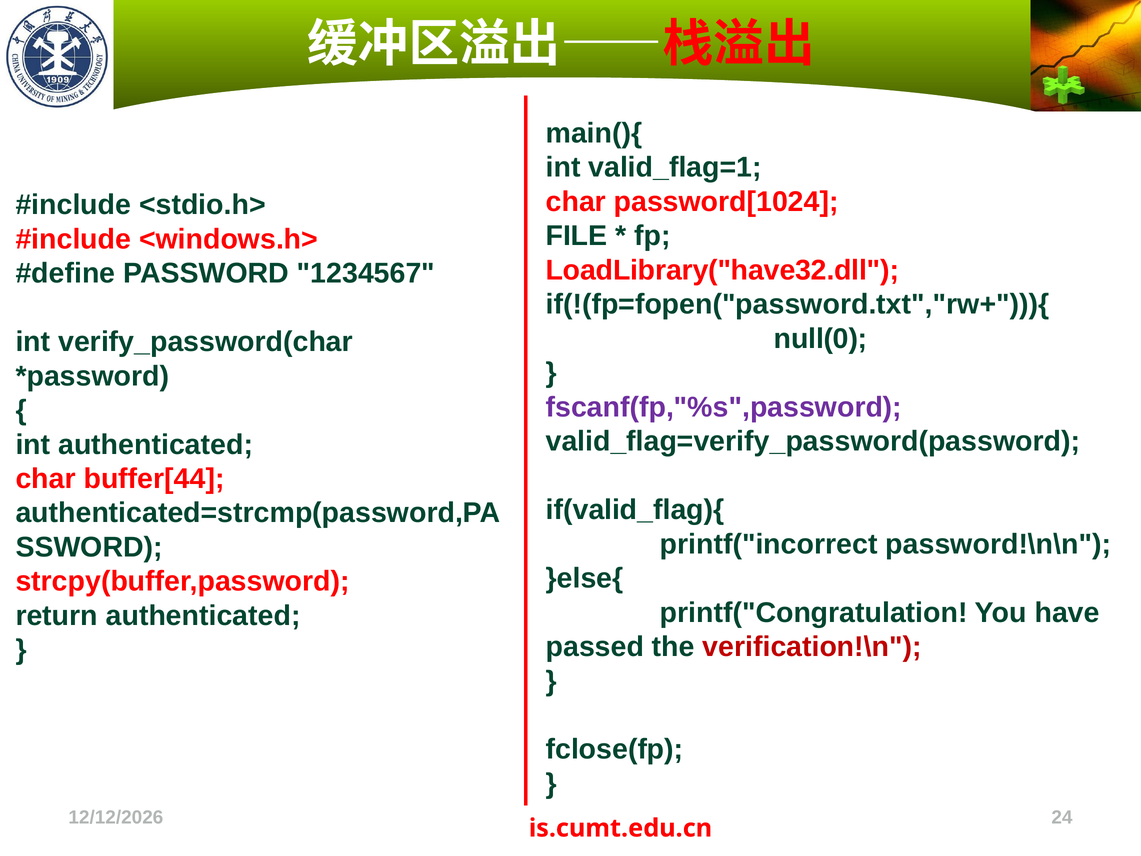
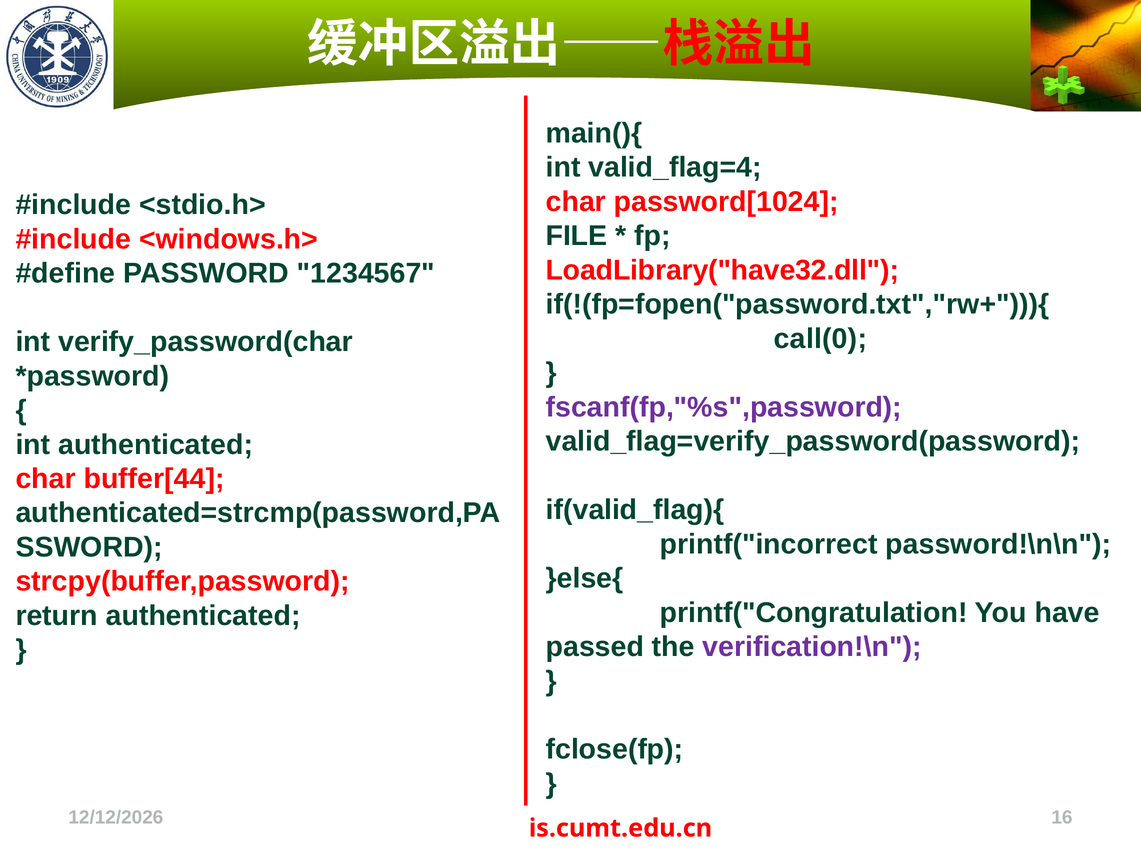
valid_flag=1: valid_flag=1 -> valid_flag=4 (675, 167)
null(0: null(0 -> call(0 (820, 339)
verification!\n colour: red -> purple (812, 647)
24: 24 -> 16 (1062, 817)
